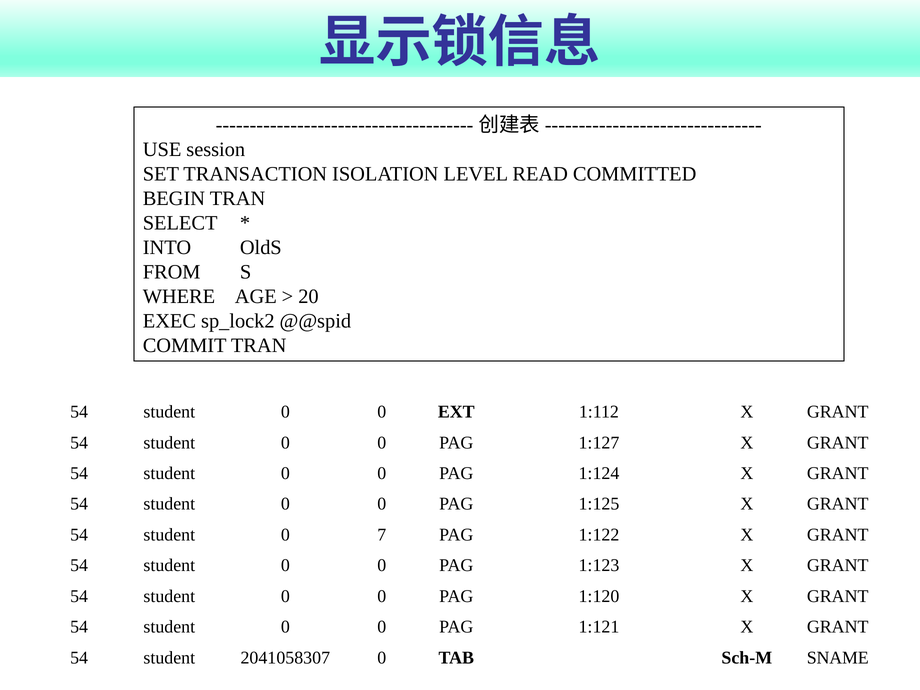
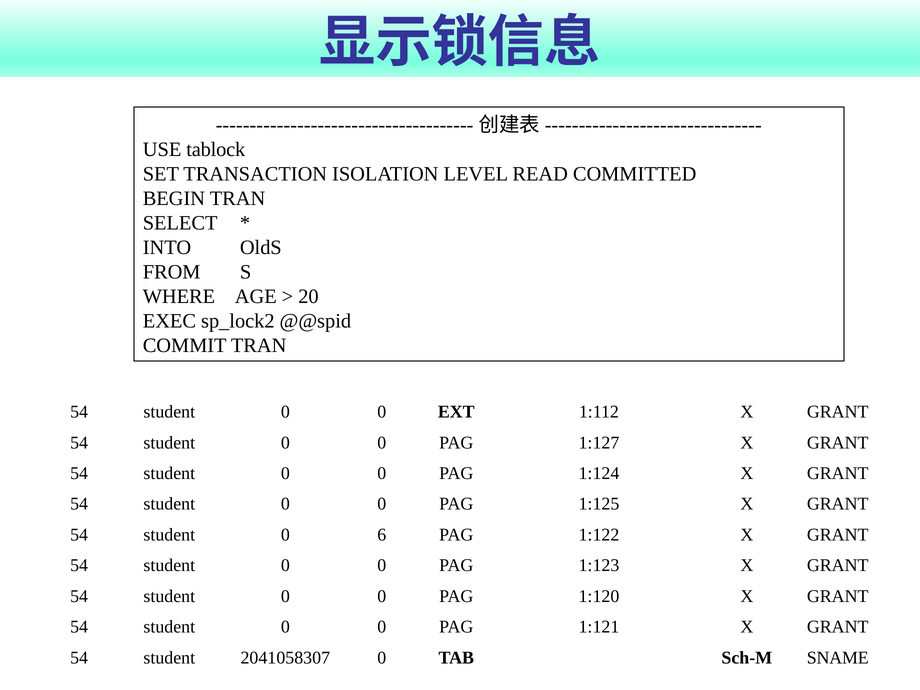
session: session -> tablock (216, 150)
7: 7 -> 6 (382, 535)
